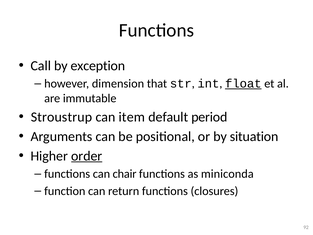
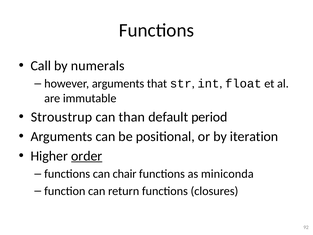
exception: exception -> numerals (98, 66)
however dimension: dimension -> arguments (118, 84)
float underline: present -> none (243, 84)
item: item -> than (132, 117)
situation: situation -> iteration (254, 136)
